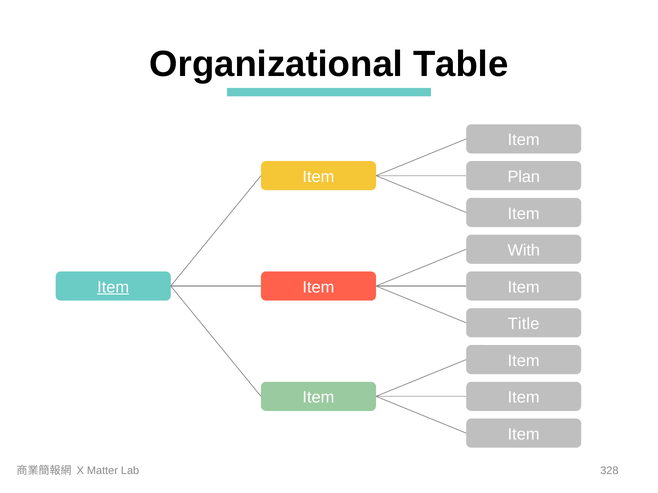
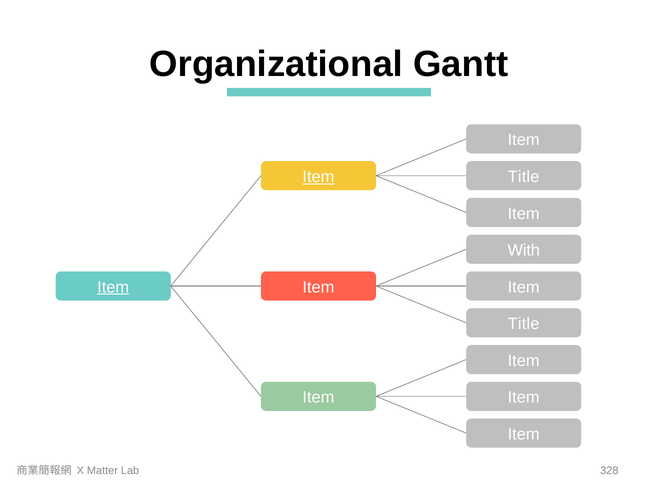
Table: Table -> Gantt (461, 64)
Item underline: none -> present (318, 177)
Plan: Plan -> Title (524, 177)
